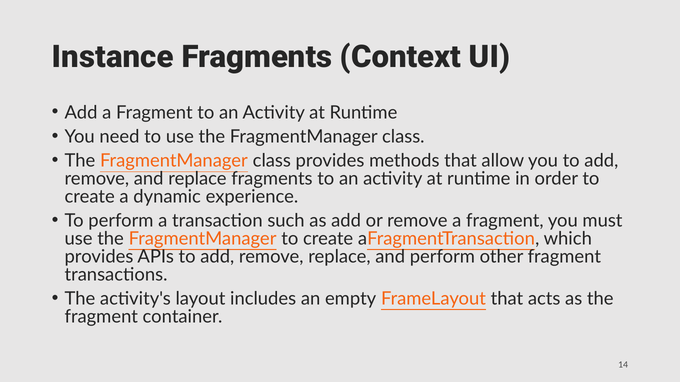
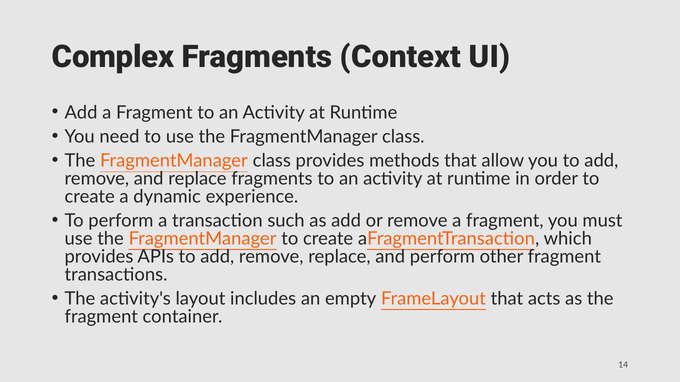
Instance: Instance -> Complex (113, 57)
